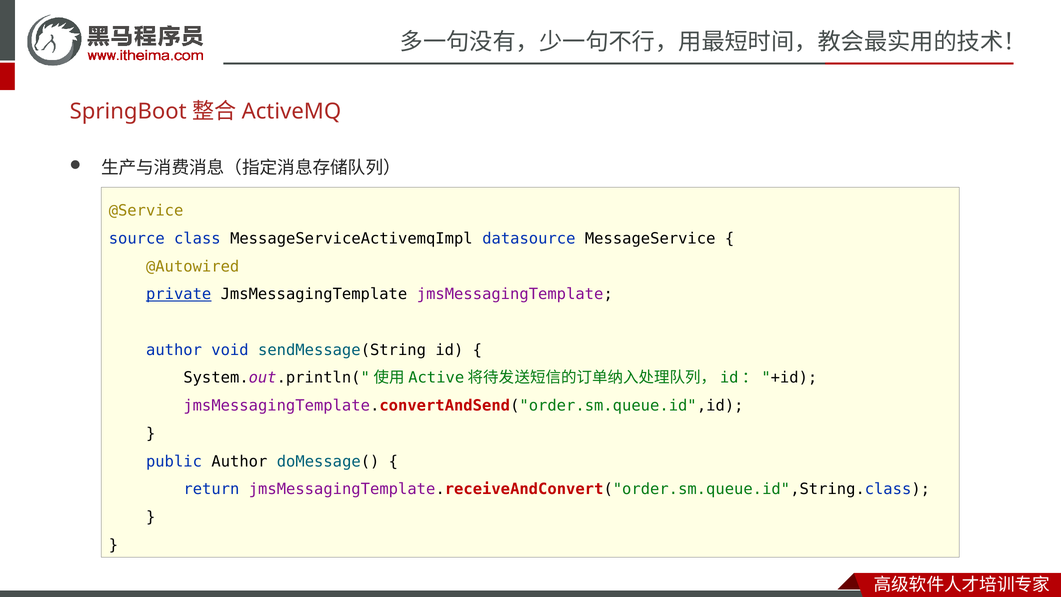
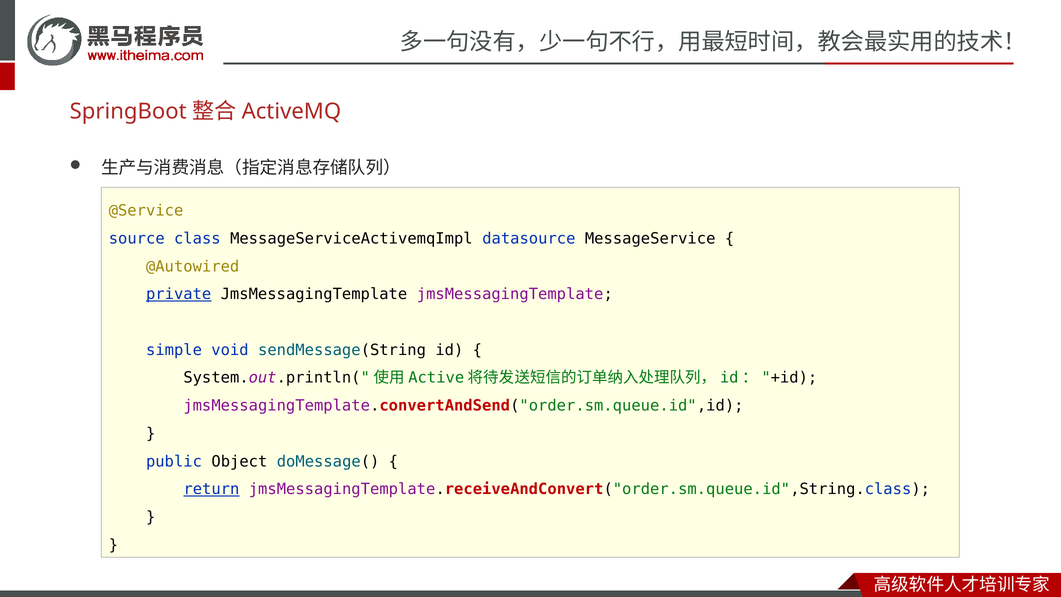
author: author -> simple (174, 350)
public Author: Author -> Object (239, 461)
return underline: none -> present (211, 489)
